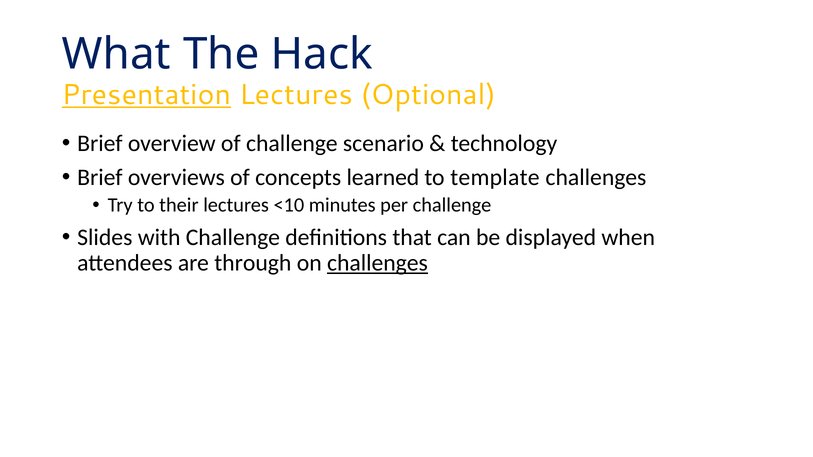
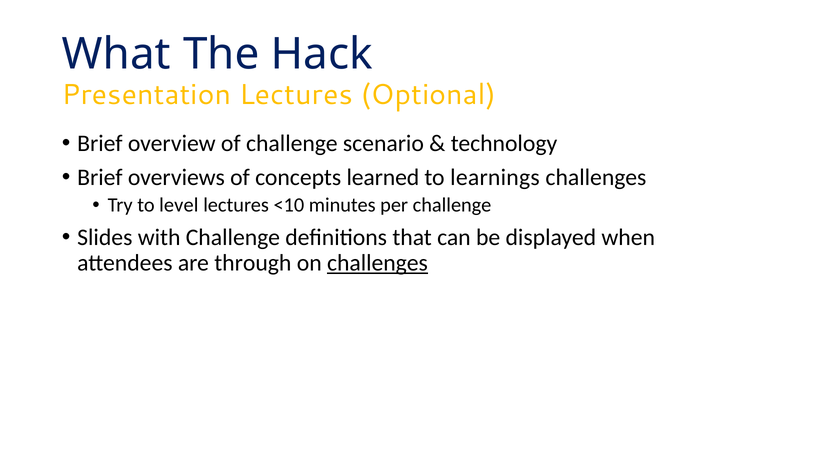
Presentation underline: present -> none (147, 95)
template: template -> learnings (495, 177)
their: their -> level (179, 205)
